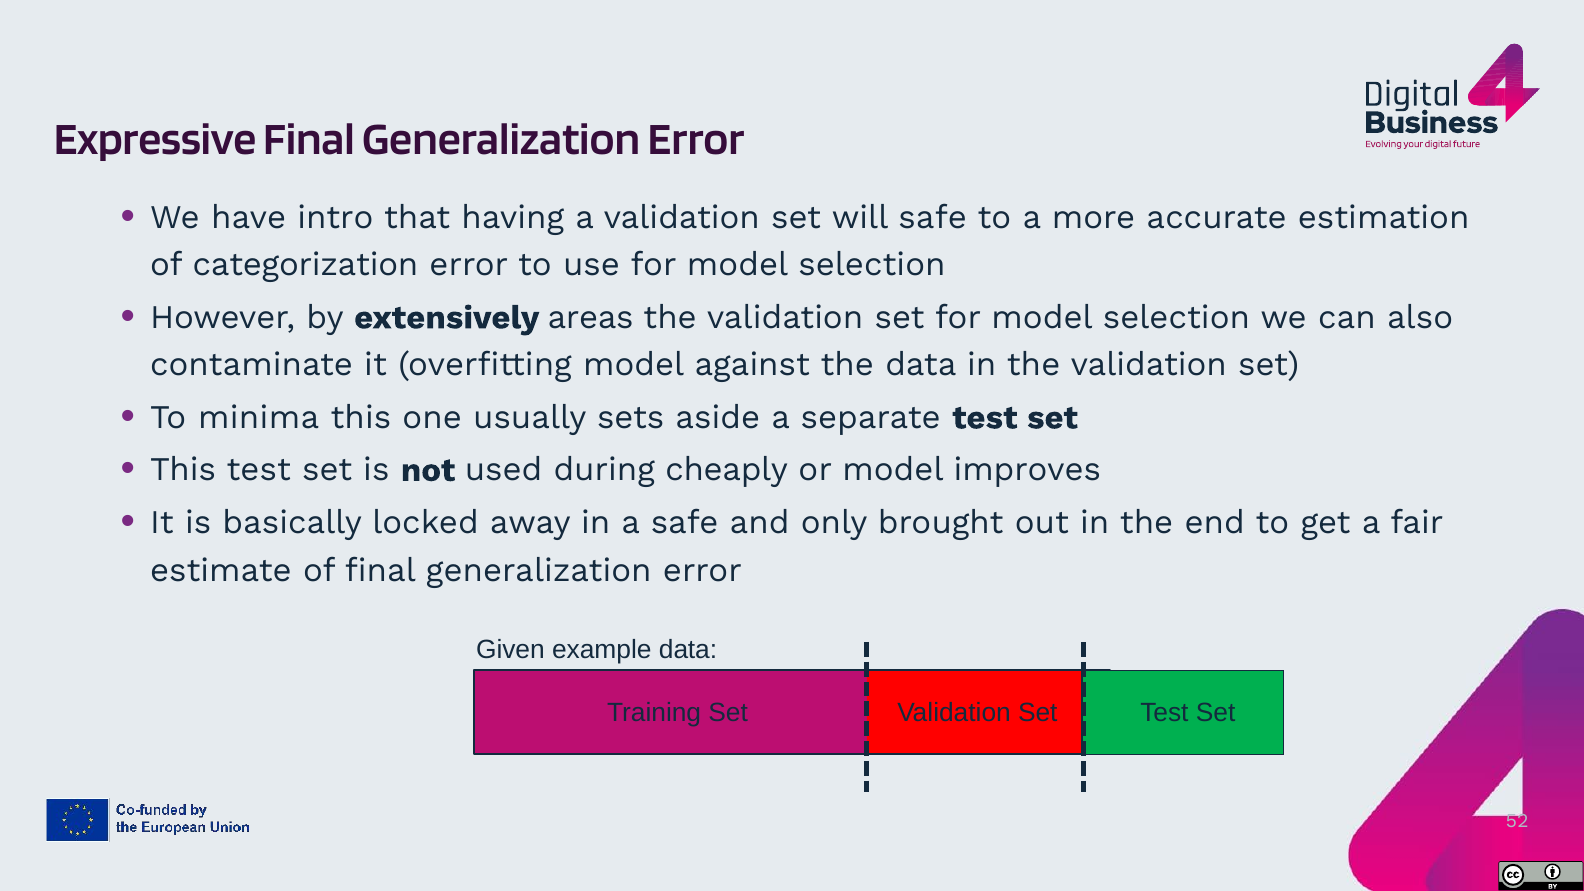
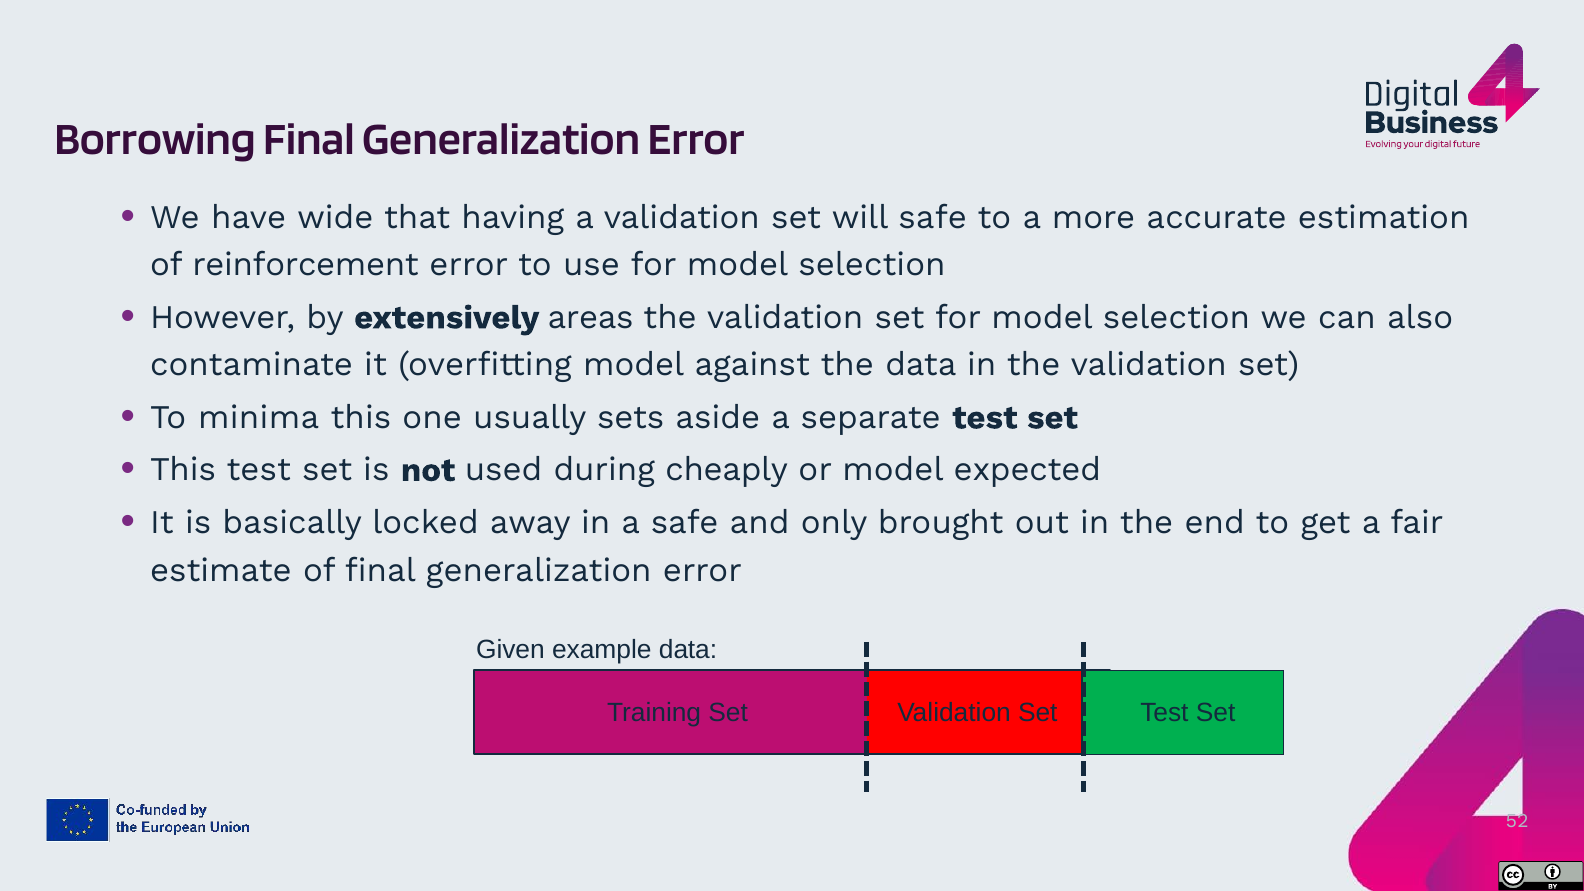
Expressive: Expressive -> Borrowing (155, 140)
intro: intro -> wide (335, 217)
categorization: categorization -> reinforcement (306, 265)
improves: improves -> expected (1027, 470)
